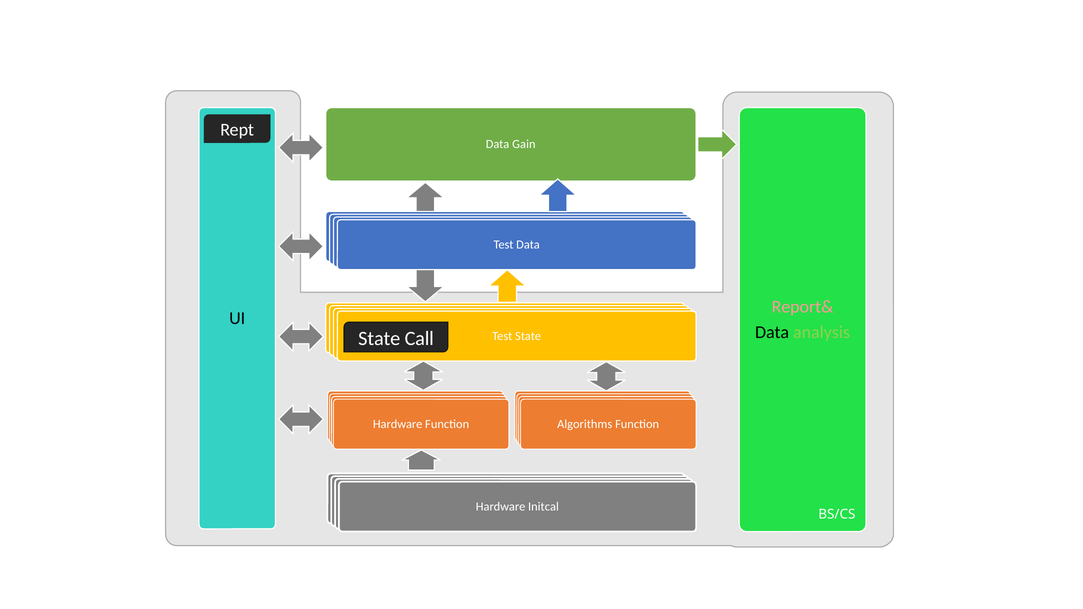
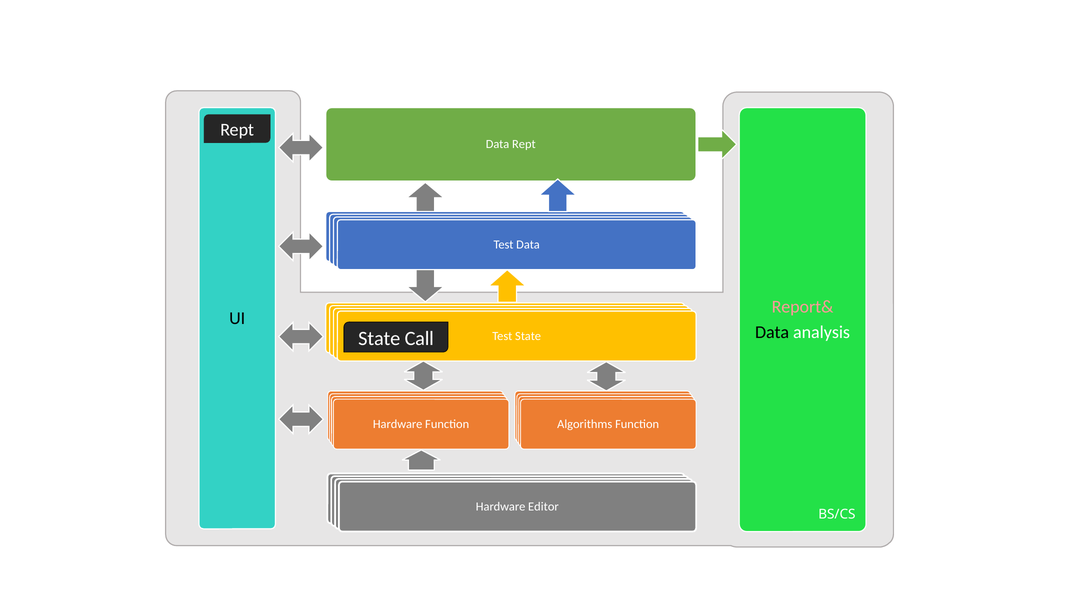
Data Gain: Gain -> Rept (524, 144)
analysis colour: light green -> white (822, 332)
Initcal: Initcal -> Editor (543, 507)
